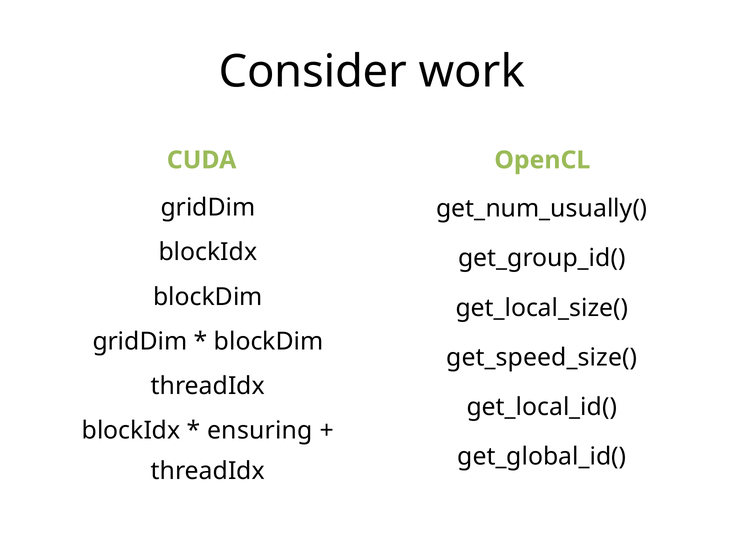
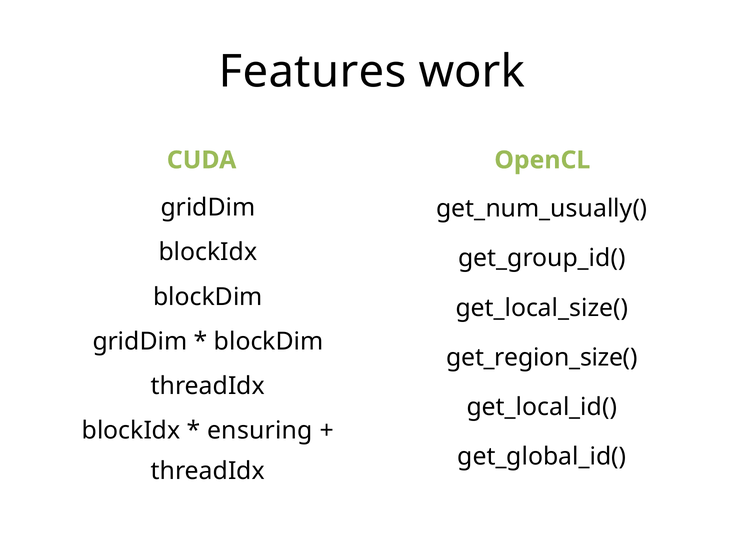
Consider: Consider -> Features (313, 72)
get_speed_size(: get_speed_size( -> get_region_size( (542, 357)
